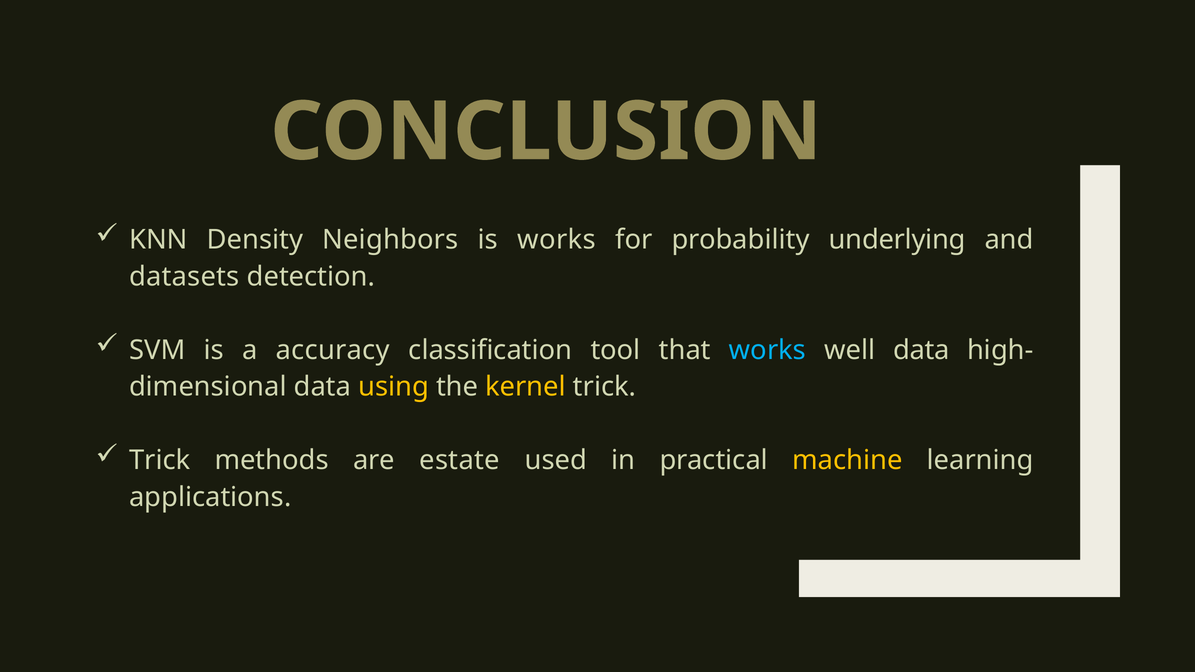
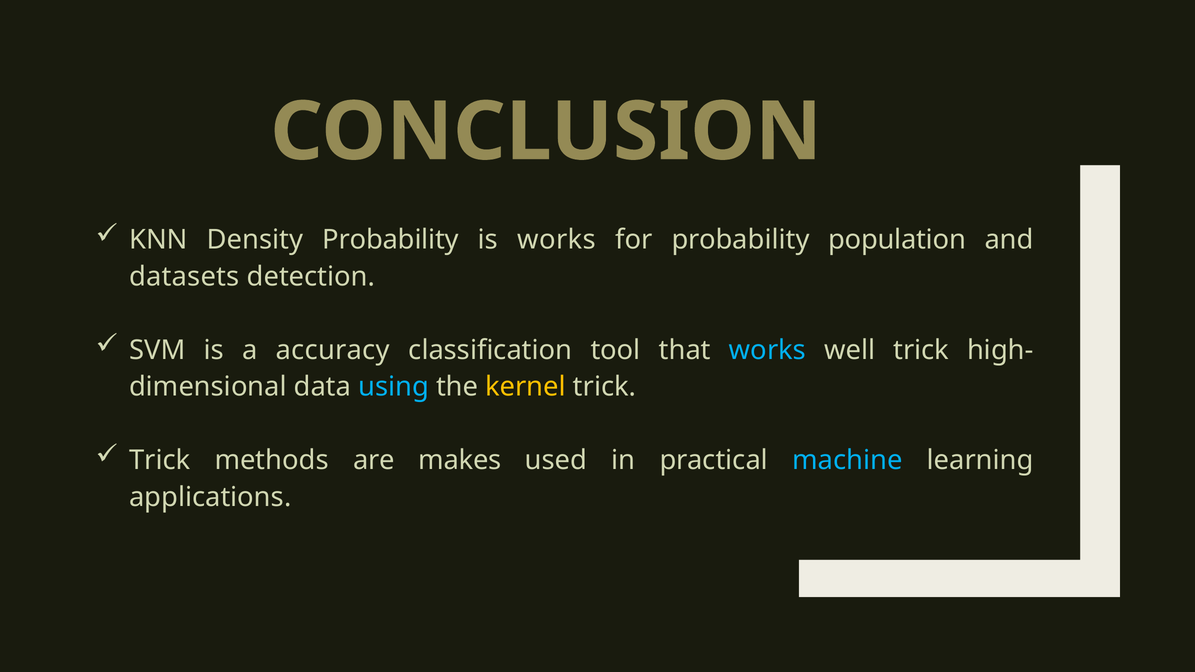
Density Neighbors: Neighbors -> Probability (391, 240)
underlying: underlying -> population (897, 240)
well data: data -> trick (921, 350)
using colour: yellow -> light blue (394, 387)
estate: estate -> makes (460, 460)
machine colour: yellow -> light blue (847, 460)
